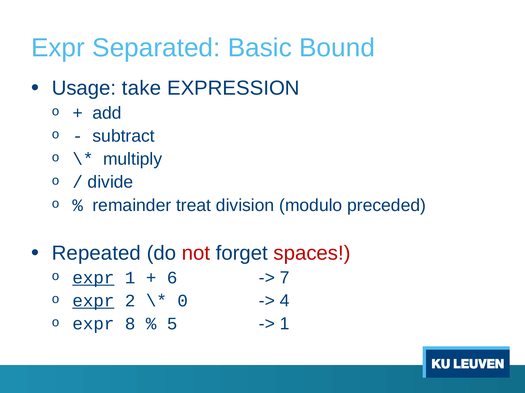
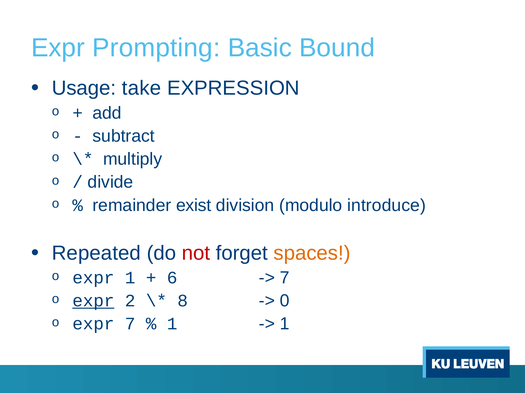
Separated: Separated -> Prompting (156, 48)
treat: treat -> exist (194, 206)
preceded: preceded -> introduce (387, 206)
spaces colour: red -> orange (312, 253)
expr underline: present -> none (93, 278)
0: 0 -> 8 (183, 301)
4: 4 -> 0 (285, 301)
expr 8: 8 -> 7 (130, 324)
5: 5 -> 1 (172, 324)
